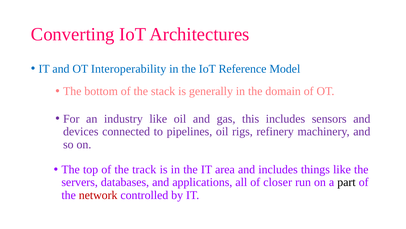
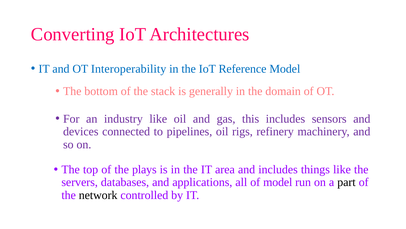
track: track -> plays (144, 169)
of closer: closer -> model (278, 182)
network colour: red -> black (98, 195)
